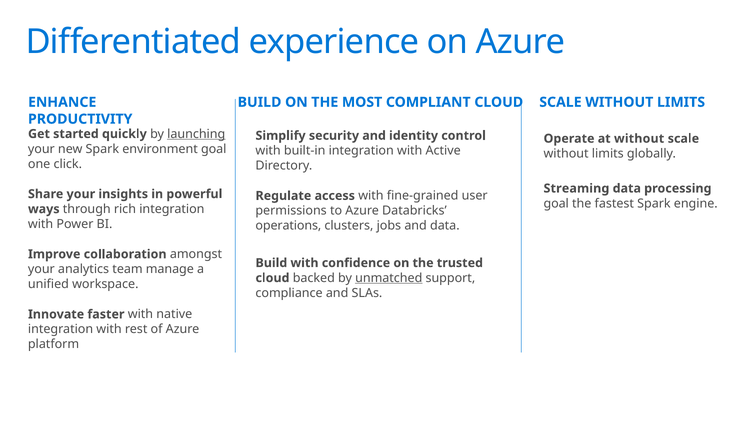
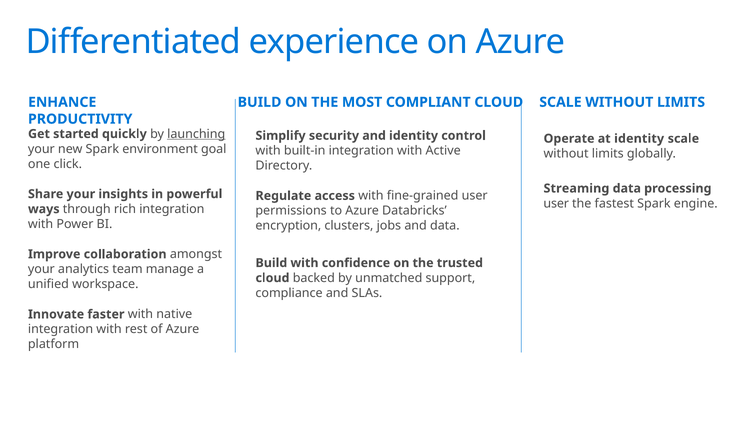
at without: without -> identity (639, 139)
goal: goal -> user (556, 204)
operations: operations -> encryption (288, 226)
unmatched underline: present -> none (389, 278)
